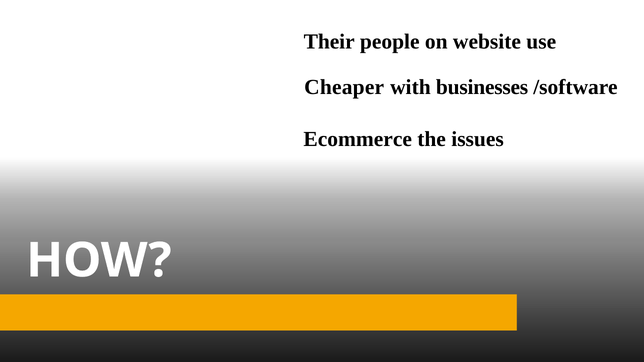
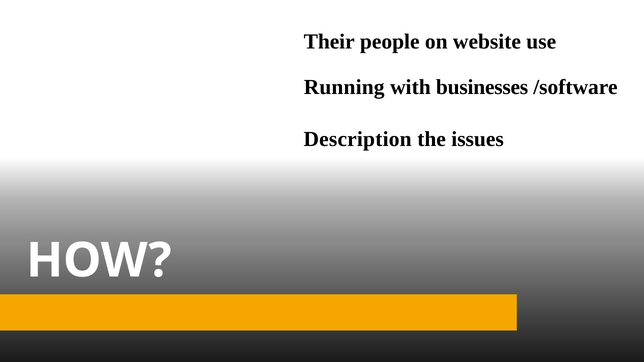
Cheaper: Cheaper -> Running (344, 87)
Ecommerce: Ecommerce -> Description (358, 139)
